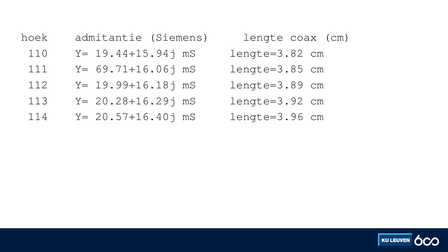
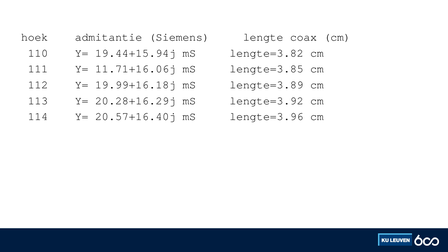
69.71+16.06j: 69.71+16.06j -> 11.71+16.06j (135, 69)
